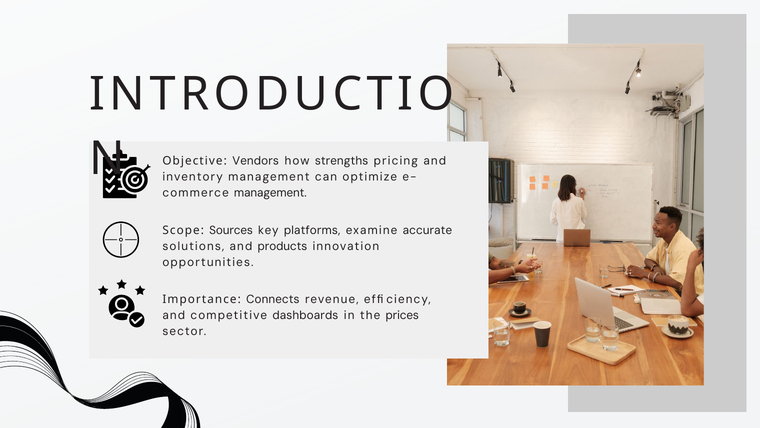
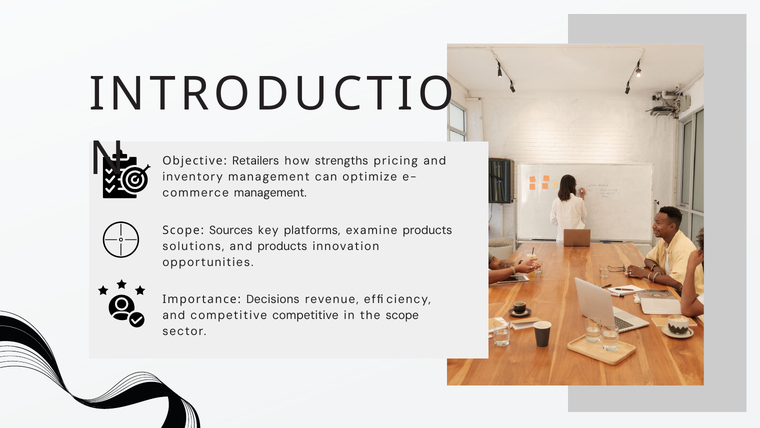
Vendors: Vendors -> Retailers (256, 161)
examine accurate: accurate -> products (428, 230)
Connects: Connects -> Decisions (273, 299)
dashboards: dashboards -> competitive (305, 315)
the prices: prices -> scope (402, 315)
